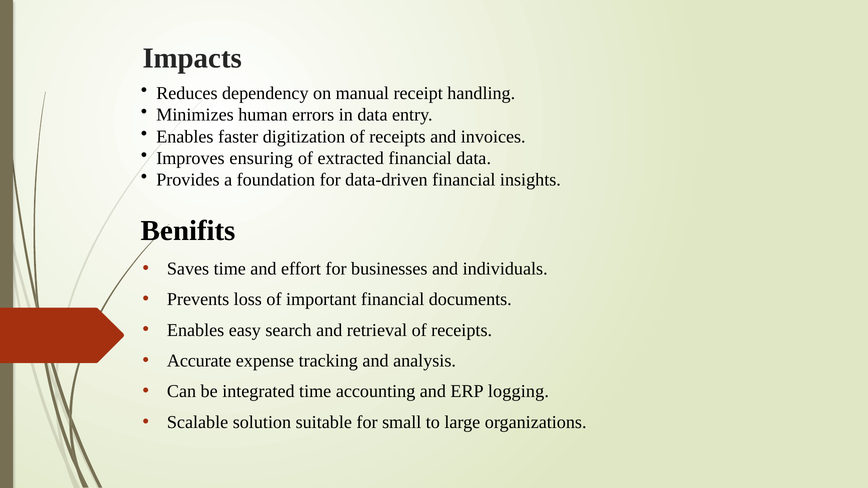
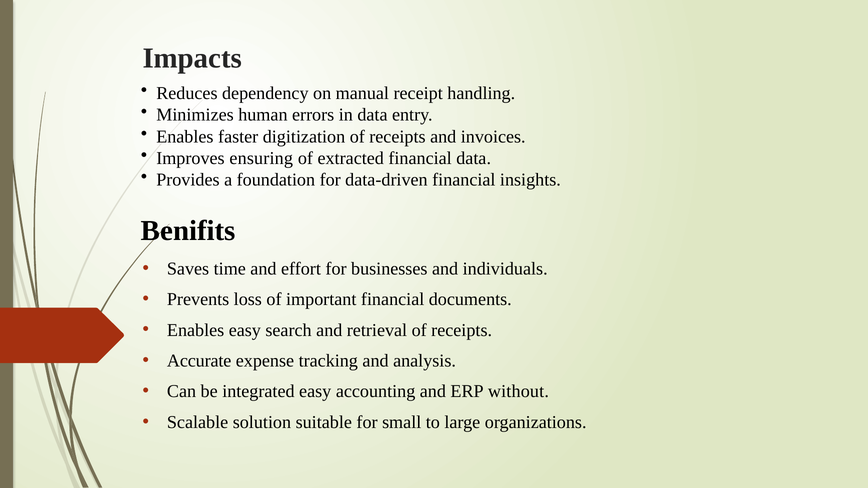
integrated time: time -> easy (315, 392)
logging: logging -> without (518, 392)
